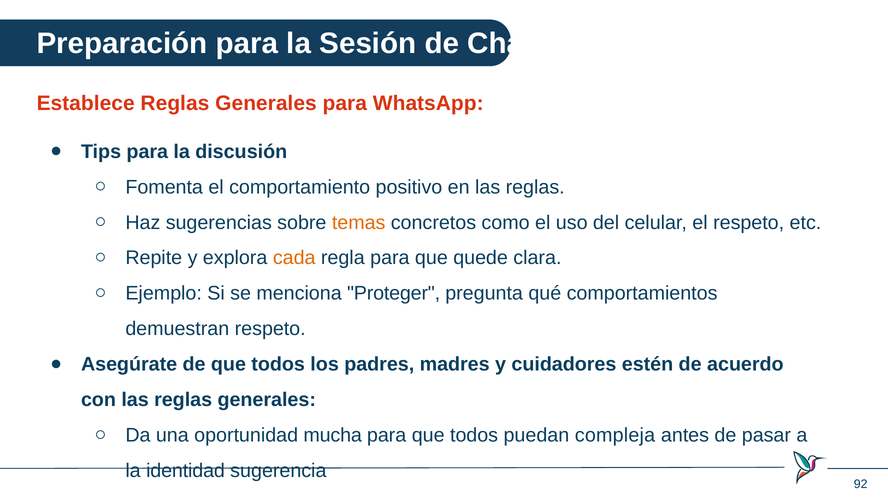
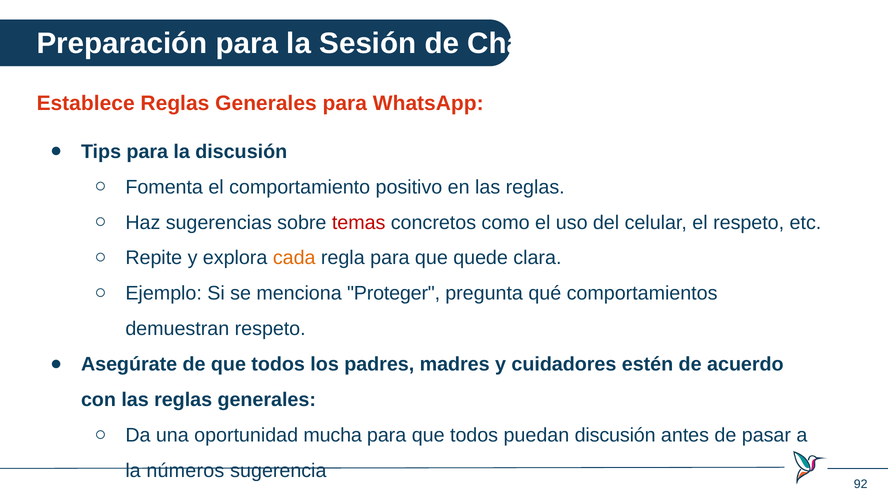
temas colour: orange -> red (359, 223)
puedan compleja: compleja -> discusión (615, 436)
identidad: identidad -> números (185, 471)
